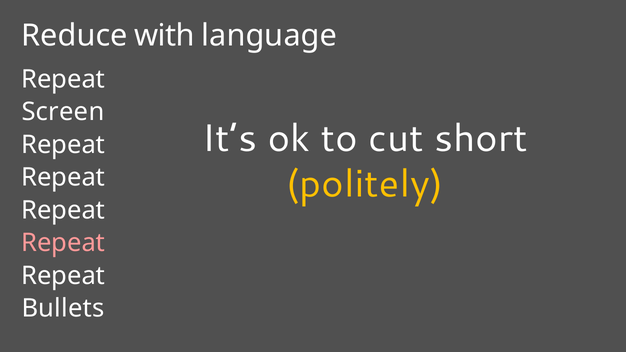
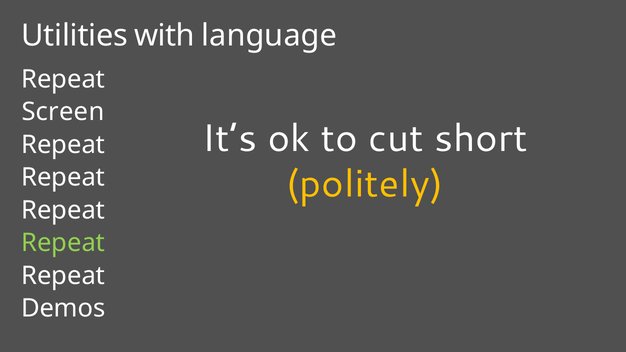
Reduce: Reduce -> Utilities (75, 36)
Repeat colour: pink -> light green (63, 243)
Bullets: Bullets -> Demos (63, 308)
